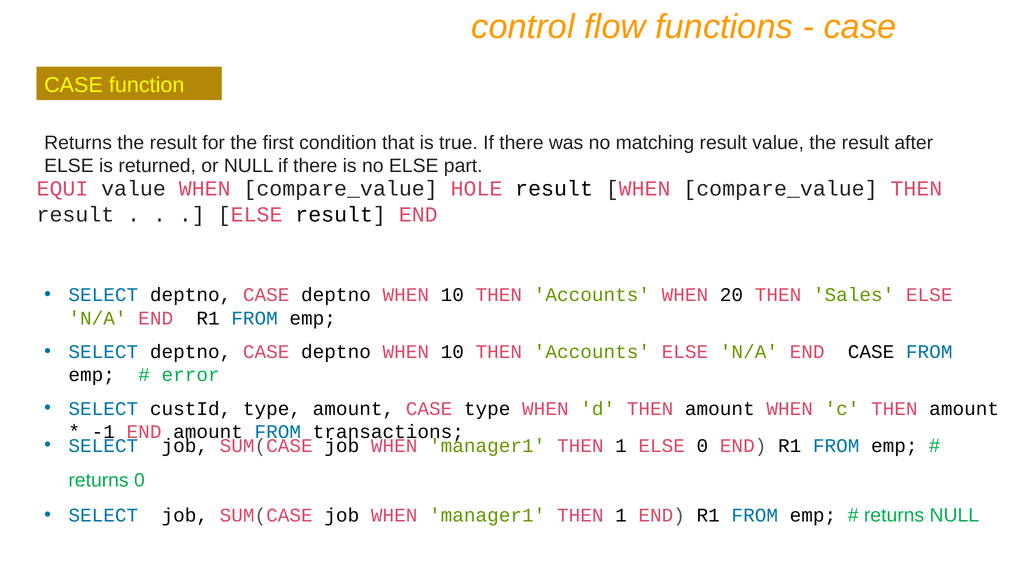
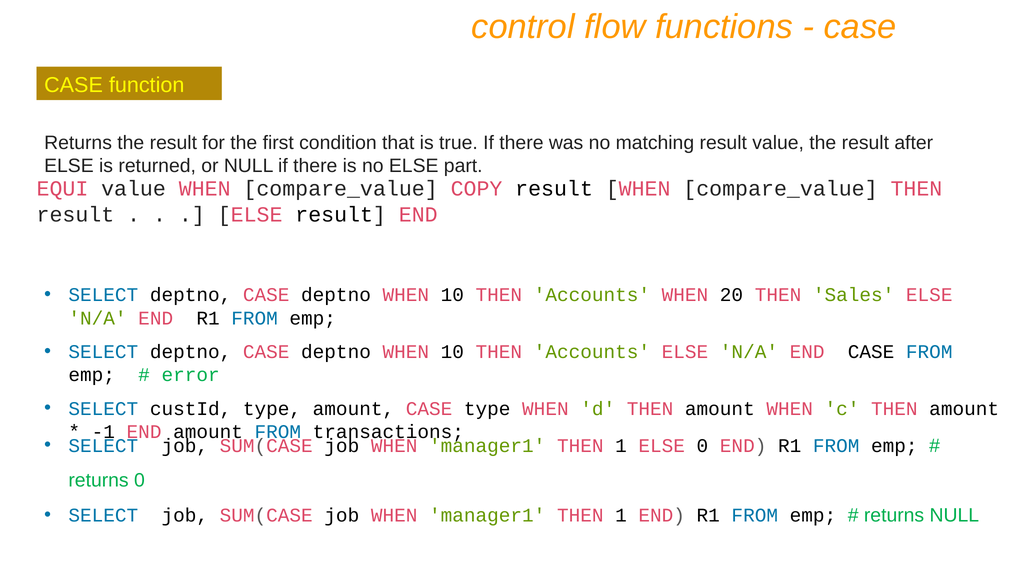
HOLE: HOLE -> COPY (477, 189)
